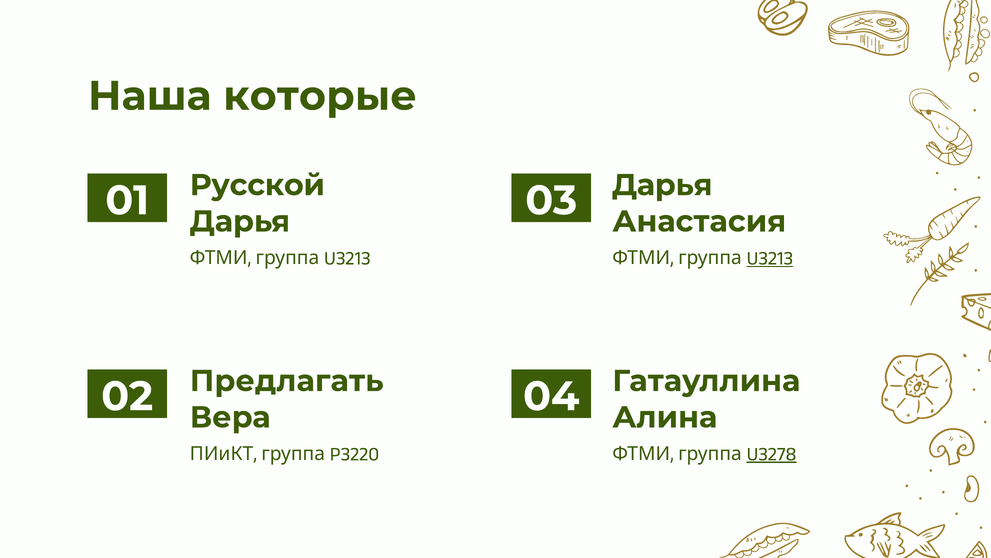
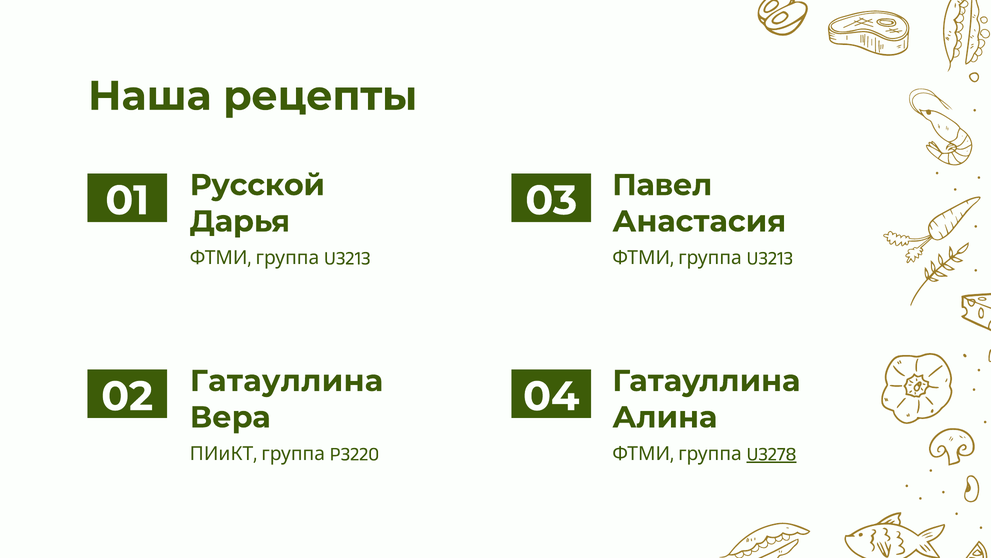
которые: которые -> рецепты (320, 96)
Дарья: Дарья -> Павел (662, 185)
U3213 underline: present -> none (770, 258)
Предлагать: Предлагать -> Гатауллина (287, 381)
